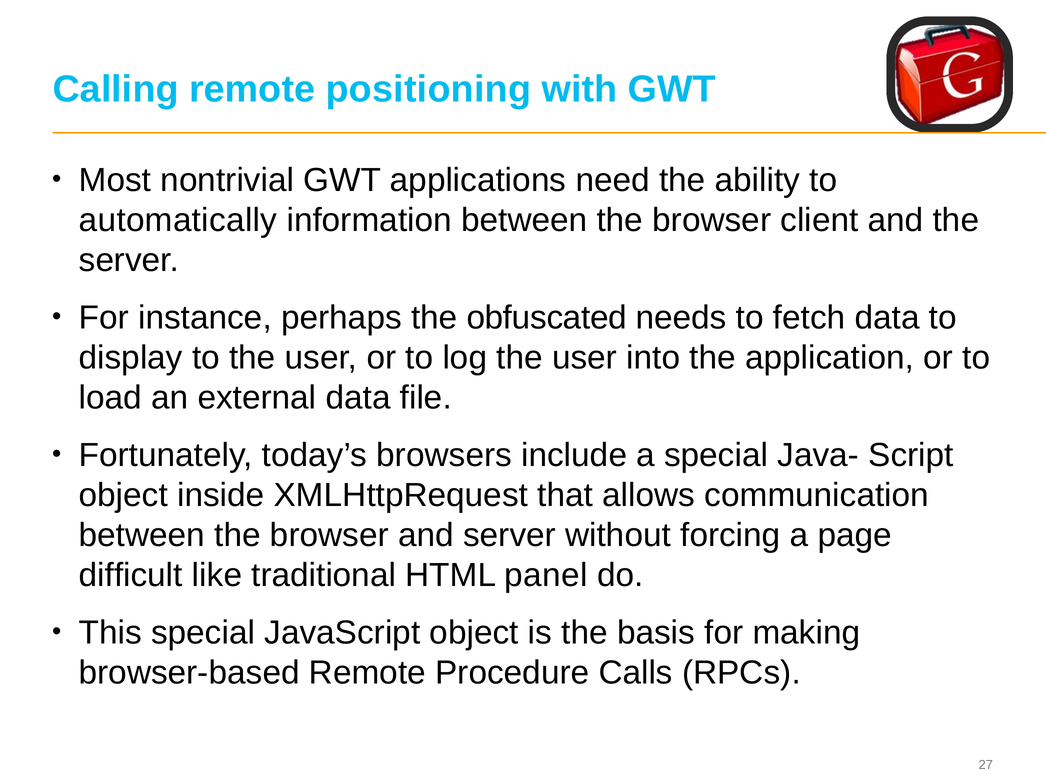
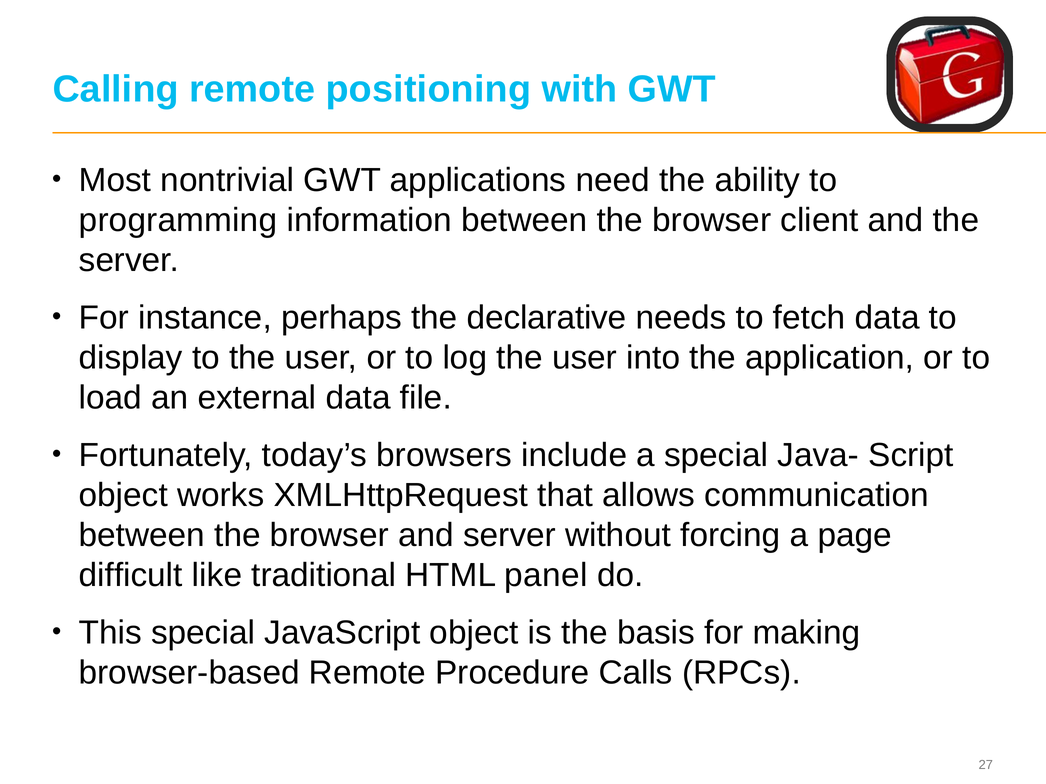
automatically: automatically -> programming (178, 220)
obfuscated: obfuscated -> declarative (547, 318)
inside: inside -> works (221, 496)
